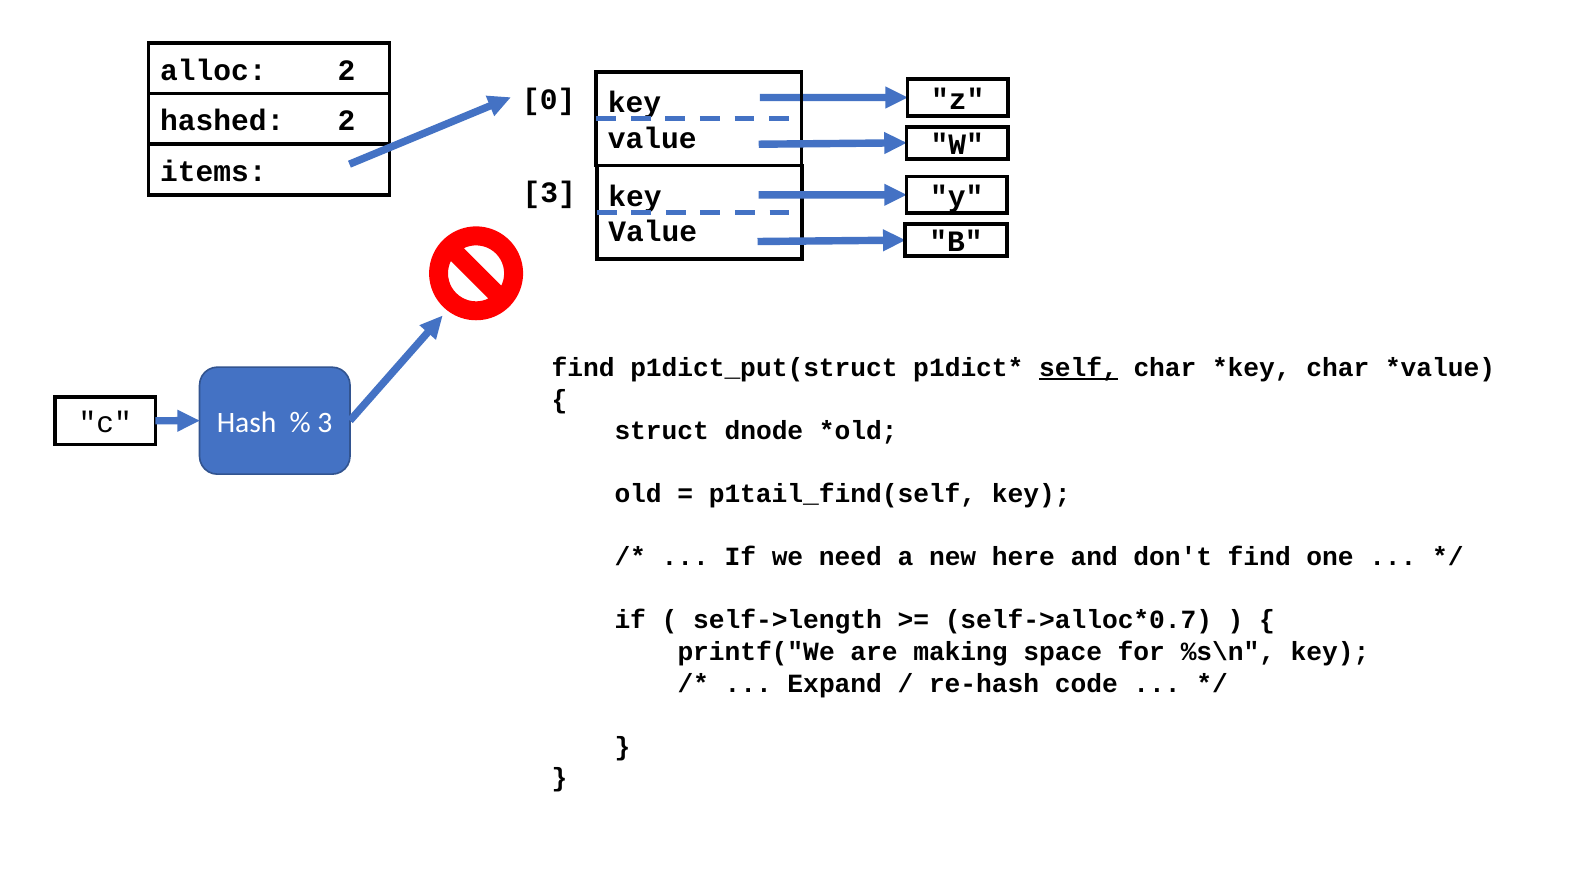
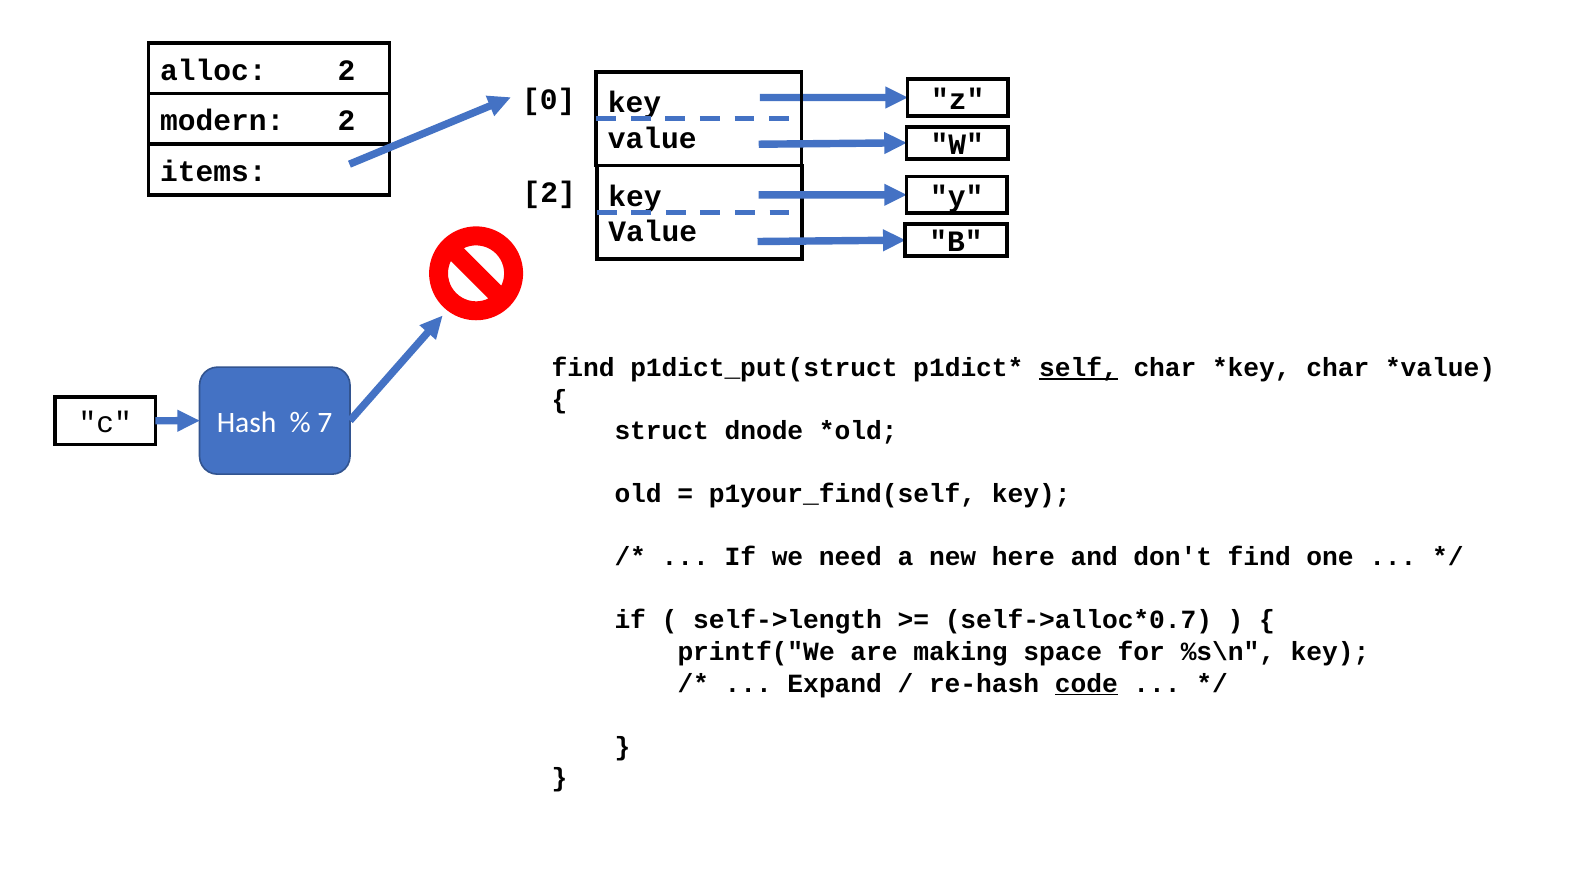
hashed: hashed -> modern (222, 121)
3: 3 -> 2 (549, 193)
3: 3 -> 7 (325, 423)
p1tail_find(self: p1tail_find(self -> p1your_find(self (842, 494)
code underline: none -> present (1086, 683)
